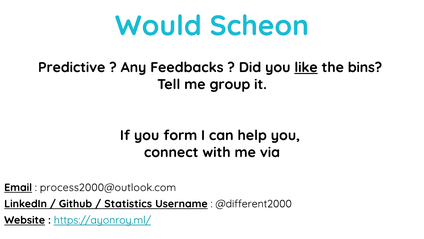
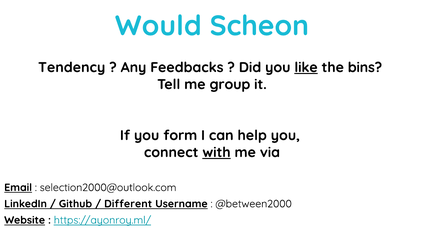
Predictive: Predictive -> Tendency (72, 67)
with underline: none -> present (216, 152)
process2000@outlook.com: process2000@outlook.com -> selection2000@outlook.com (108, 187)
Statistics: Statistics -> Different (128, 203)
@different2000: @different2000 -> @between2000 (254, 203)
